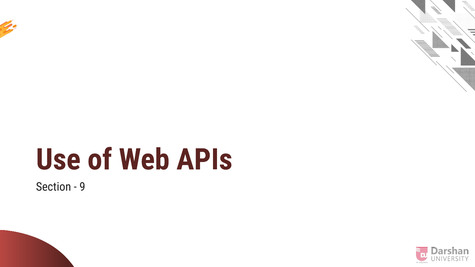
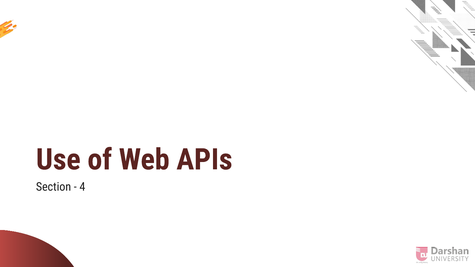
9: 9 -> 4 (82, 187)
